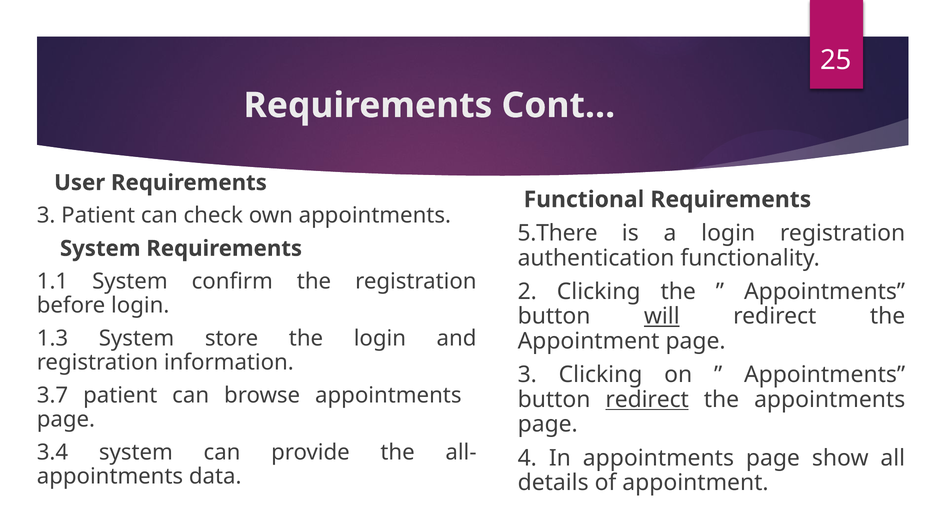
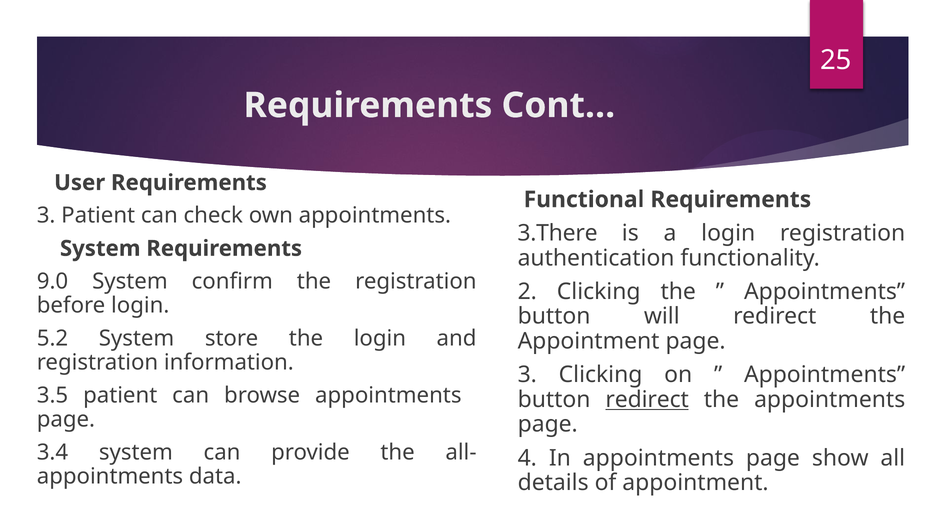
5.There: 5.There -> 3.There (558, 233)
1.1: 1.1 -> 9.0 (53, 281)
will underline: present -> none (662, 316)
1.3: 1.3 -> 5.2 (53, 338)
3.7: 3.7 -> 3.5 (53, 395)
